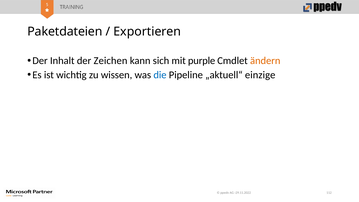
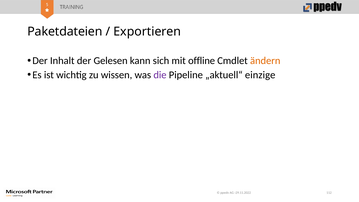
Zeichen: Zeichen -> Gelesen (111, 61)
purple: purple -> offline (202, 61)
die colour: blue -> purple (160, 75)
